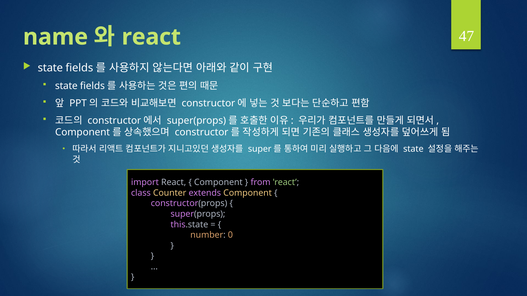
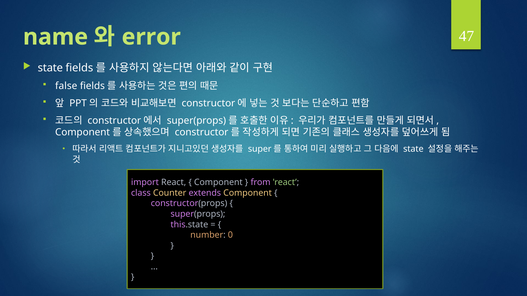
react: react -> error (151, 37)
state: state -> false (66, 86)
